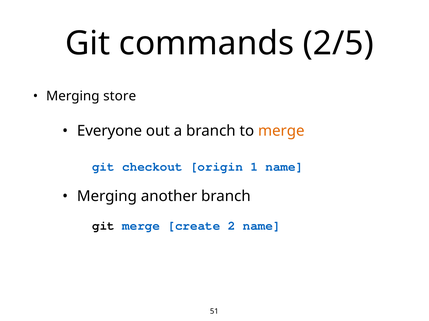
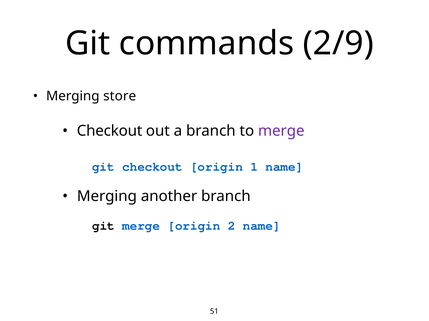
2/5: 2/5 -> 2/9 (338, 44)
Everyone: Everyone -> Checkout (110, 131)
merge colour: orange -> purple (281, 131)
merge create: create -> origin (194, 226)
